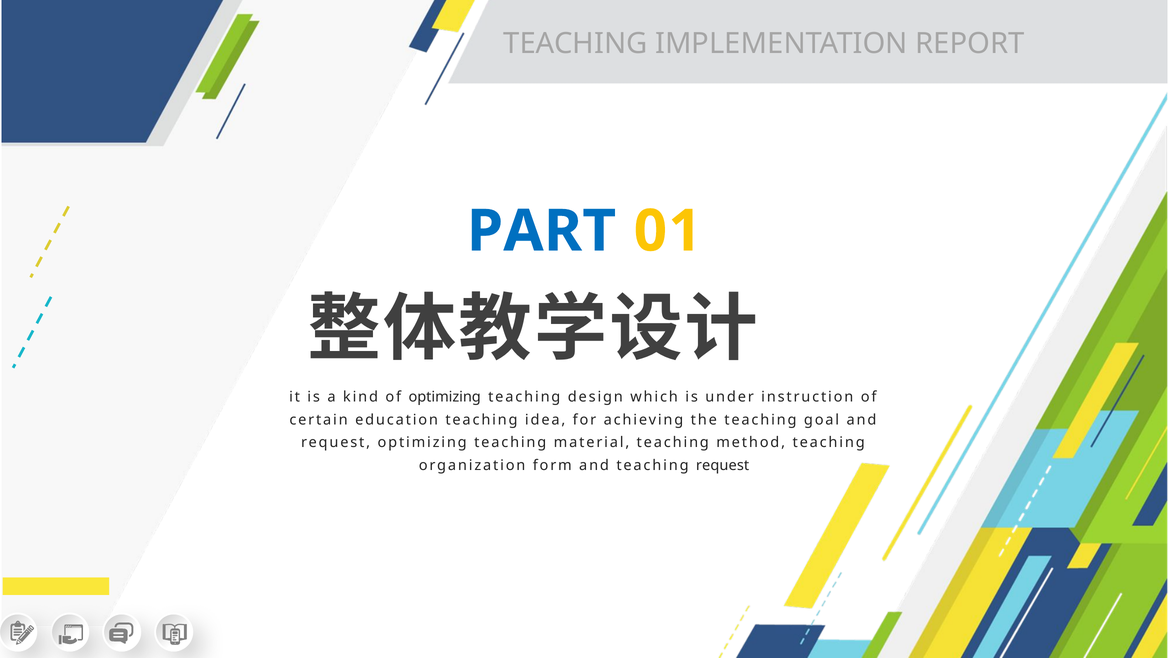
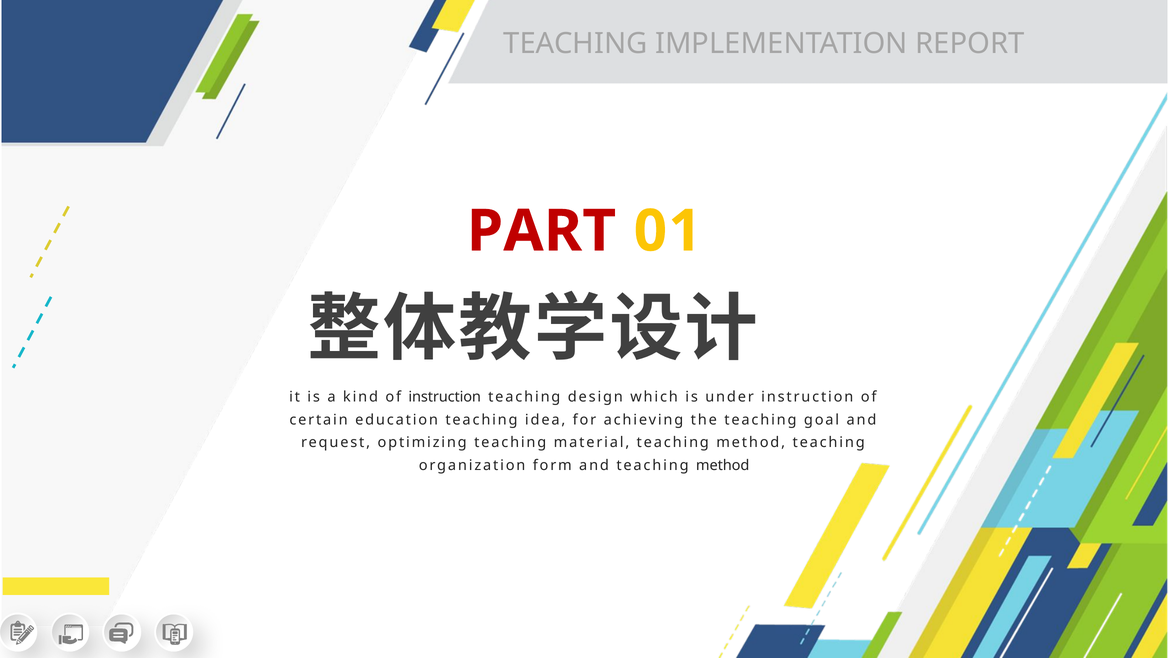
PART colour: blue -> red (541, 231)
of optimizing: optimizing -> instruction (445, 397)
and teaching request: request -> method (723, 465)
